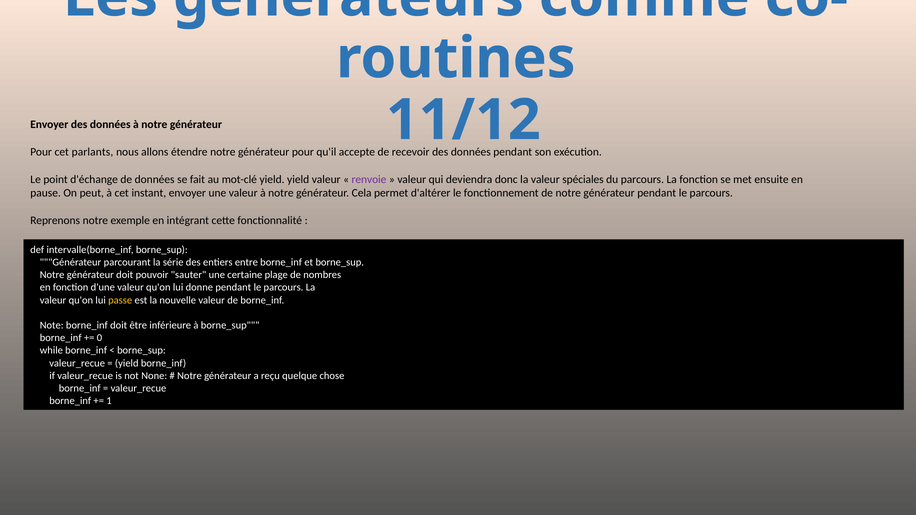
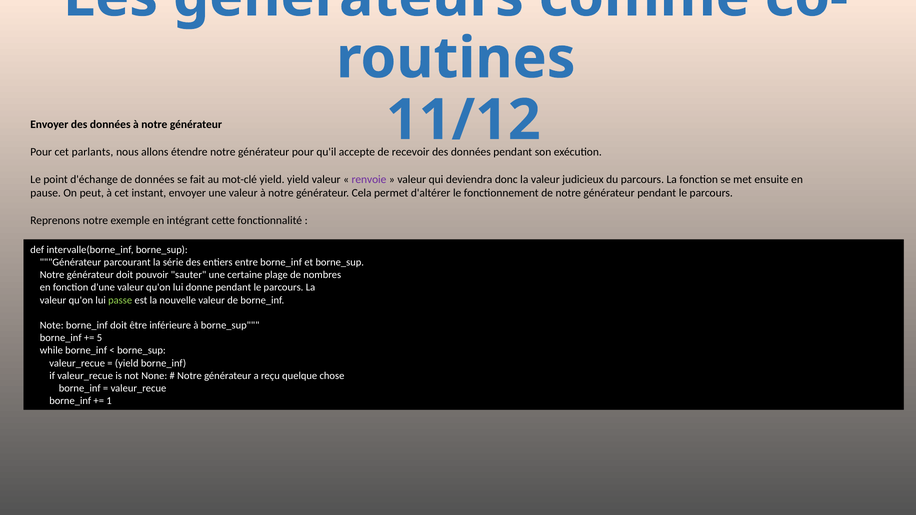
spéciales: spéciales -> judicieux (583, 179)
passe colour: yellow -> light green (120, 300)
0: 0 -> 5 (100, 338)
